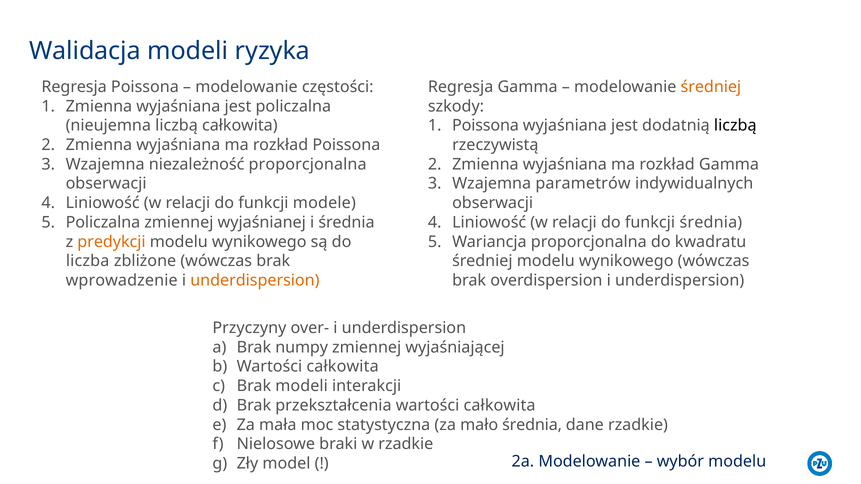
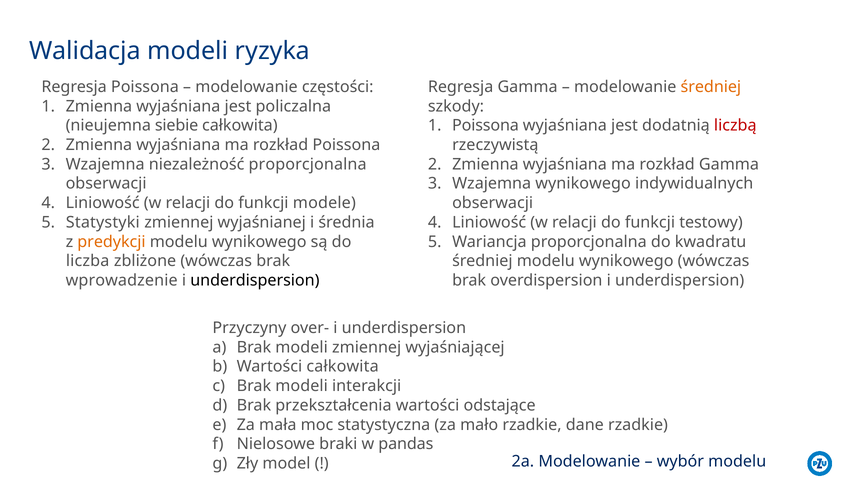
nieujemna liczbą: liczbą -> siebie (177, 126)
liczbą colour: black -> red (735, 126)
Wzajemna parametrów: parametrów -> wynikowego (583, 184)
Policzalna: Policzalna -> Statystyki (103, 222)
funkcji średnia: średnia -> testowy (711, 222)
underdispersion colour: orange -> black (255, 281)
numpy: numpy -> modeli (302, 348)
przekształcenia wartości całkowita: całkowita -> odstające (500, 406)
mało średnia: średnia -> rzadkie (532, 425)
w rzadkie: rzadkie -> pandas (406, 444)
